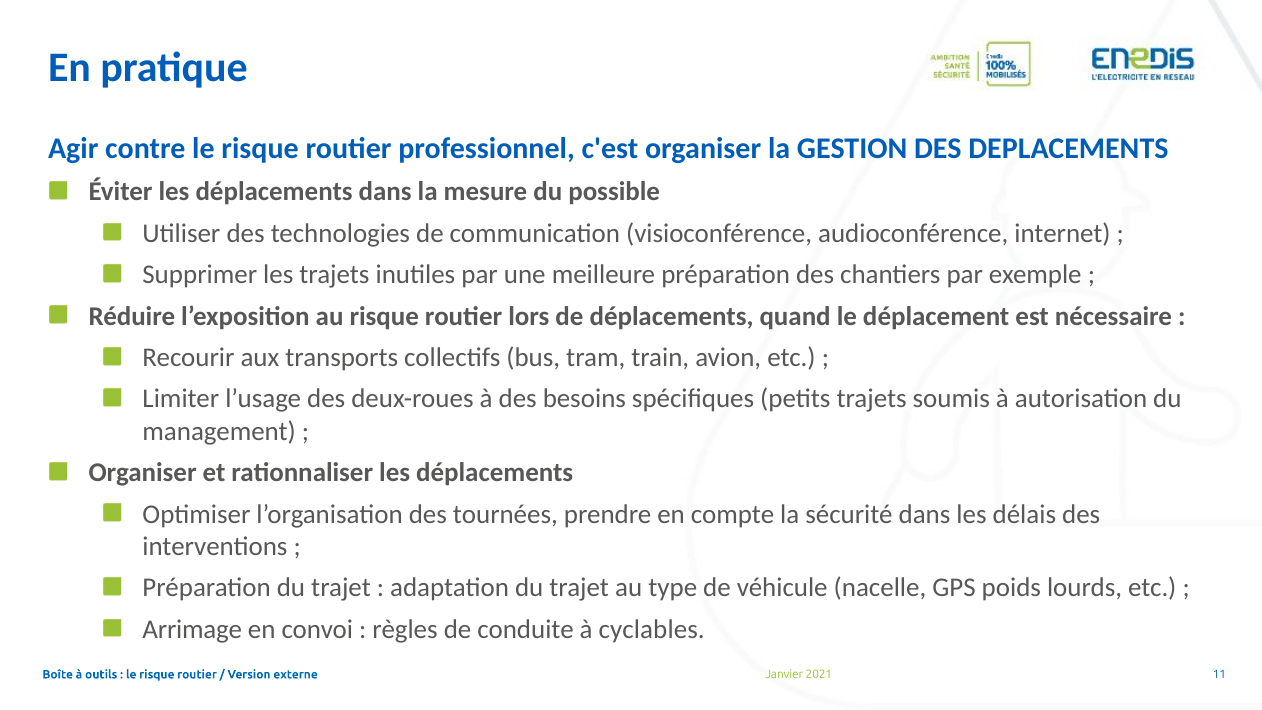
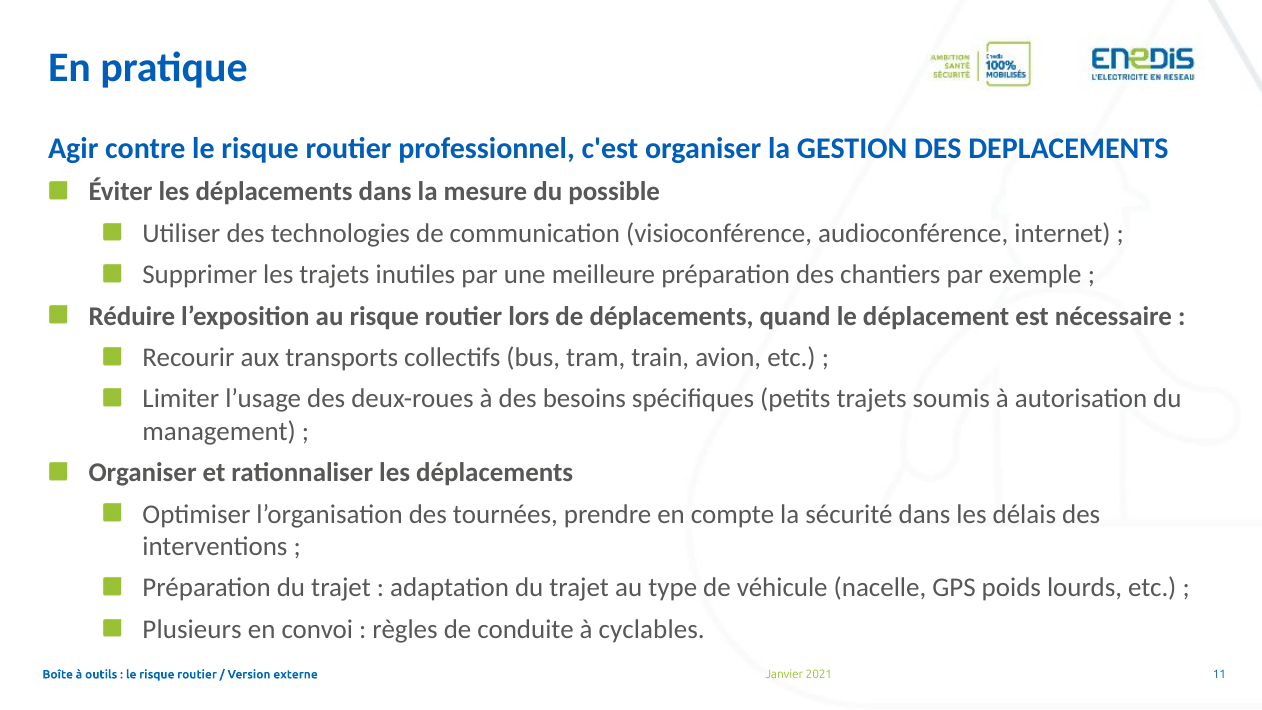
Arrimage: Arrimage -> Plusieurs (192, 629)
